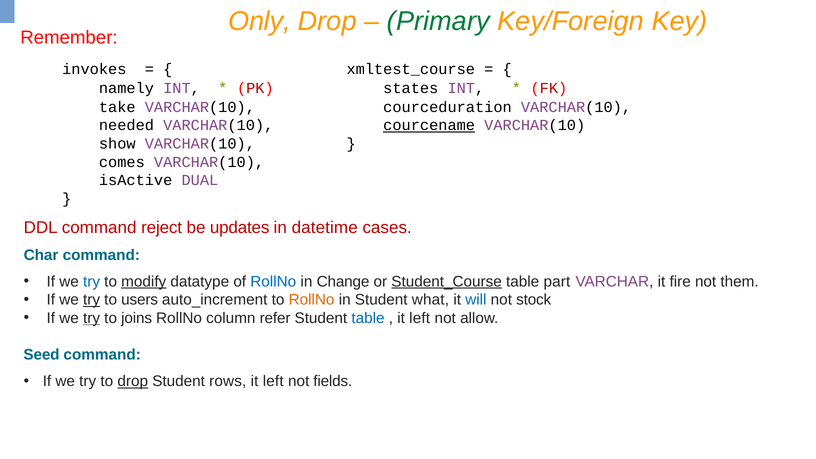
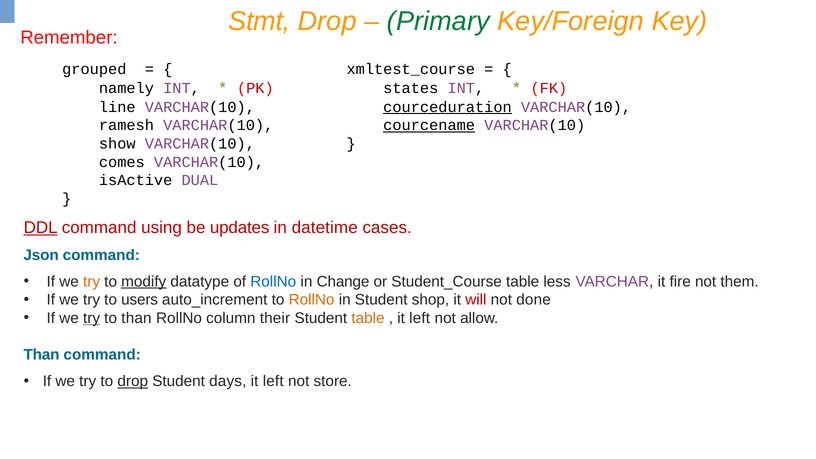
Only: Only -> Stmt (259, 21)
invokes: invokes -> grouped (94, 69)
take: take -> line (117, 107)
courceduration underline: none -> present (448, 107)
needed: needed -> ramesh (126, 125)
DDL underline: none -> present (41, 228)
reject: reject -> using (162, 228)
Char: Char -> Json (41, 255)
try colour: blue -> orange (92, 281)
Student_Course underline: present -> none (447, 281)
part: part -> less (557, 281)
try underline: present -> none (92, 300)
what: what -> shop (431, 300)
will colour: blue -> red (476, 300)
stock: stock -> done (534, 300)
to joins: joins -> than (136, 318)
refer: refer -> their (275, 318)
table colour: blue -> orange (368, 318)
Seed: Seed -> Than (42, 355)
rows: rows -> days (228, 381)
fields: fields -> store (333, 381)
